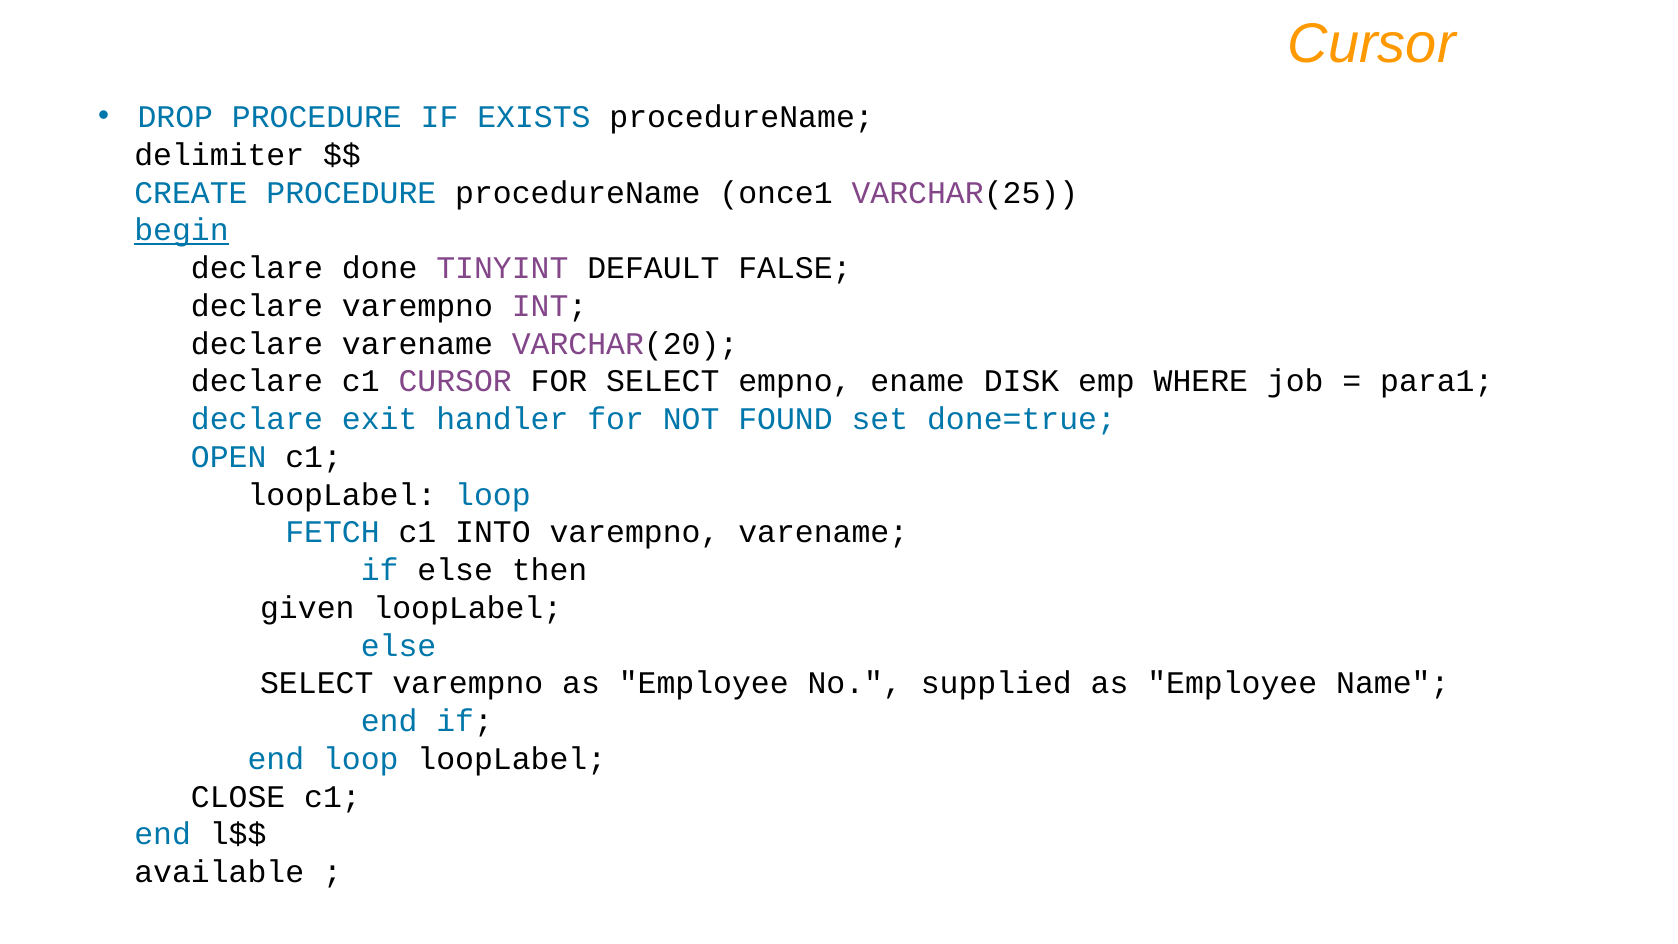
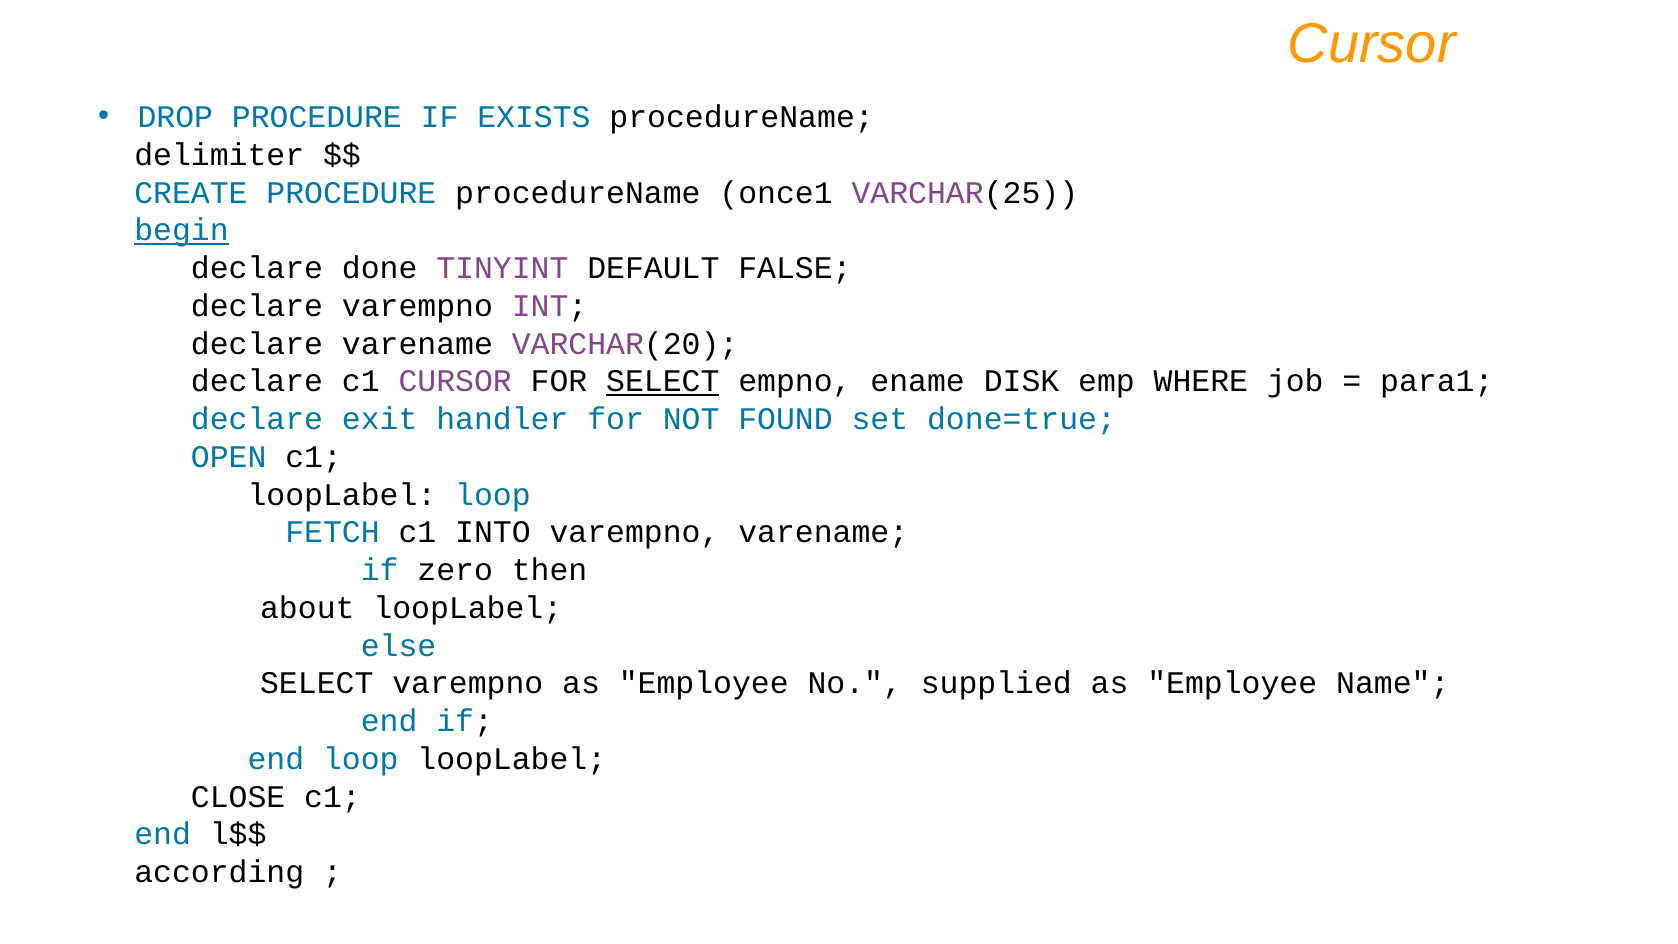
SELECT underline: none -> present (663, 381)
if else: else -> zero (455, 570)
given: given -> about (307, 608)
available: available -> according (219, 872)
